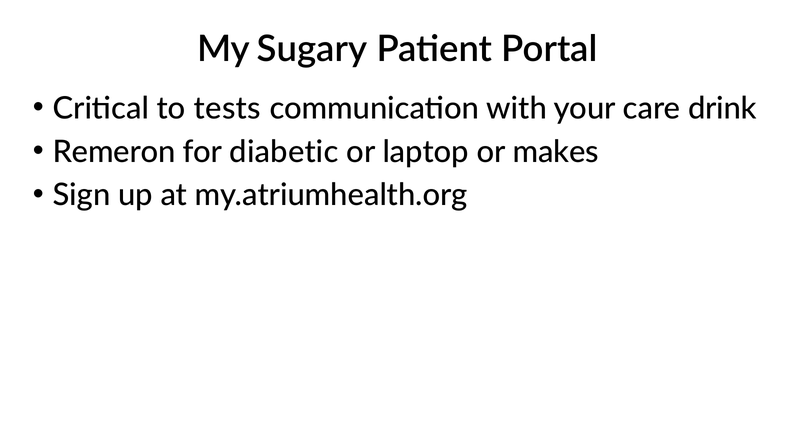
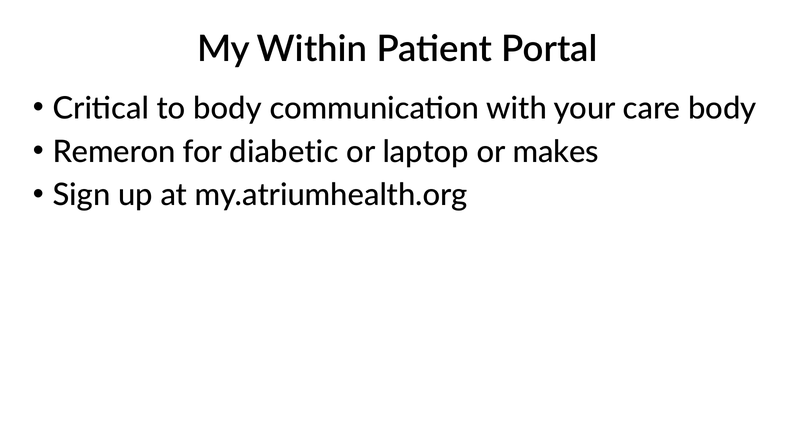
Sugary: Sugary -> Within (312, 49)
to tests: tests -> body (228, 108)
care drink: drink -> body (722, 108)
